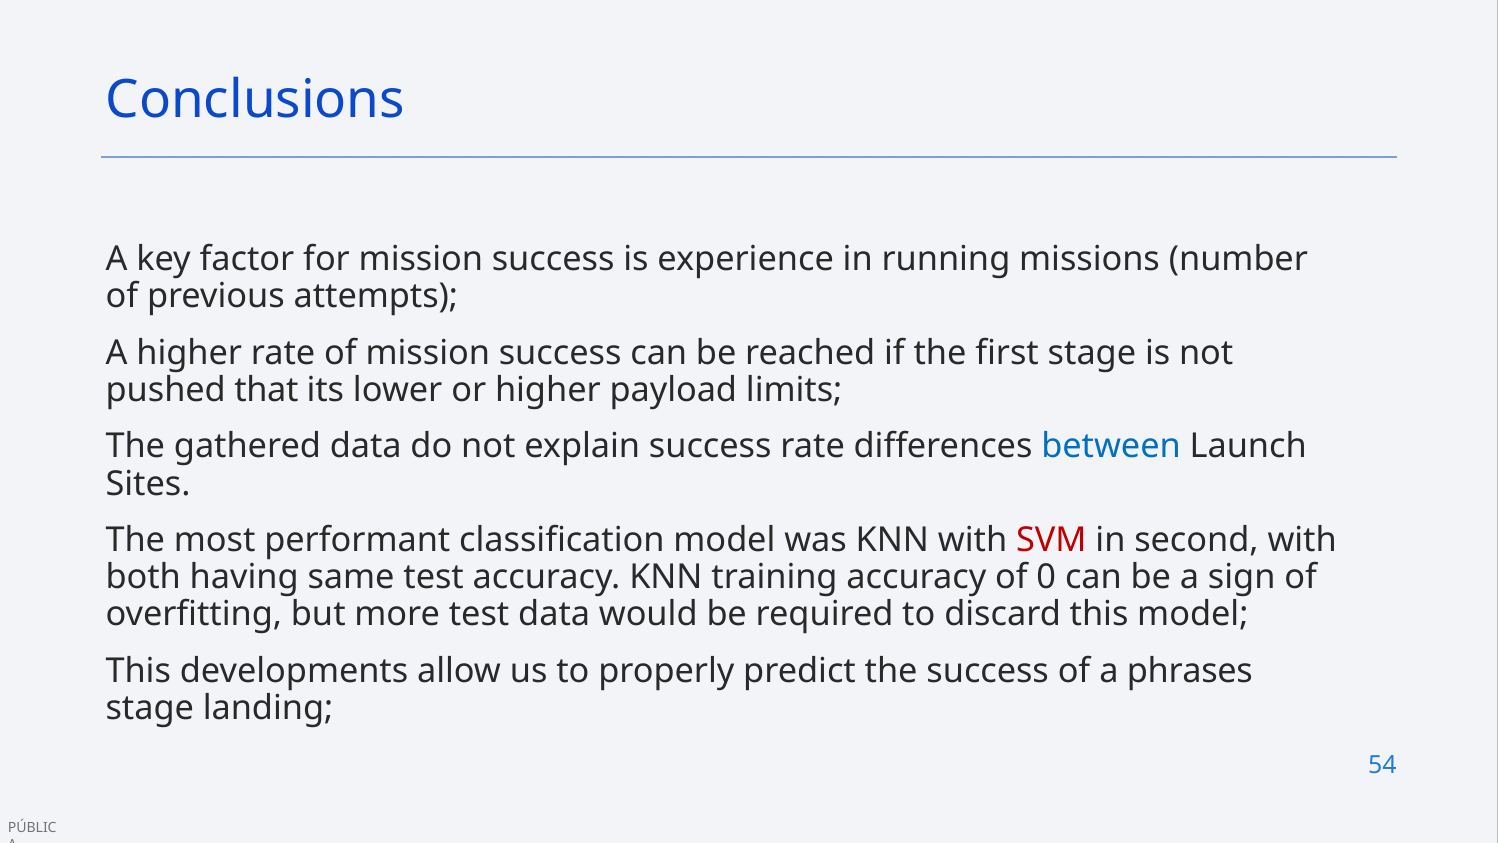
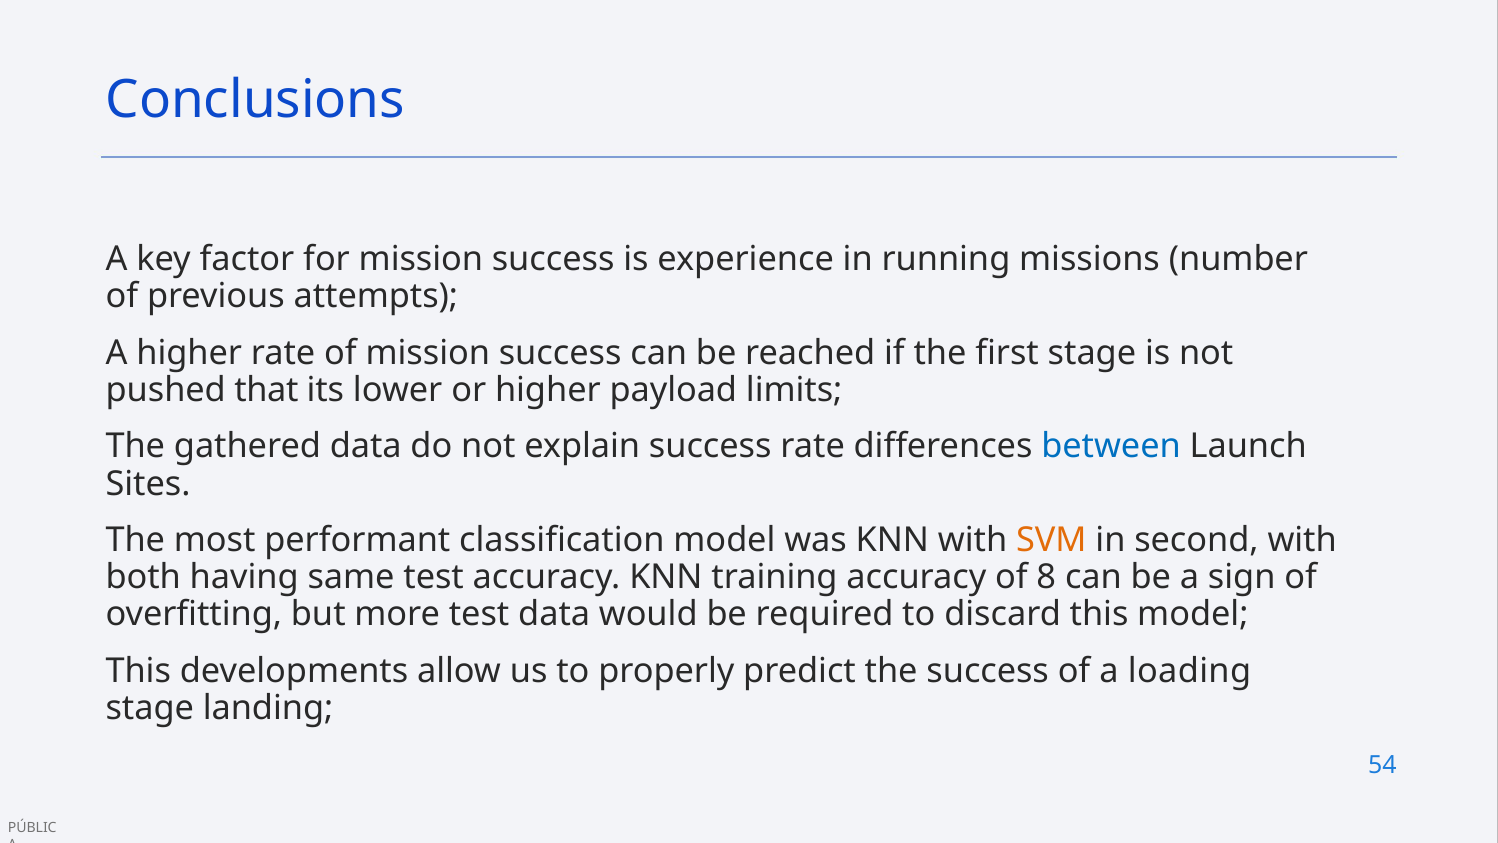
SVM colour: red -> orange (1051, 540)
0: 0 -> 8 (1046, 577)
phrases: phrases -> loading (1190, 671)
